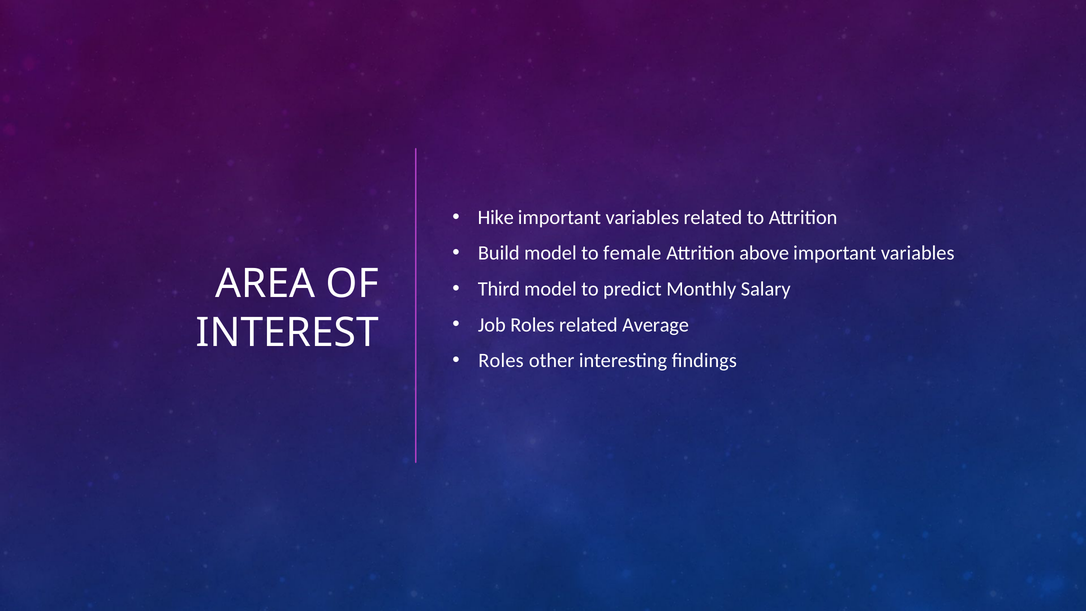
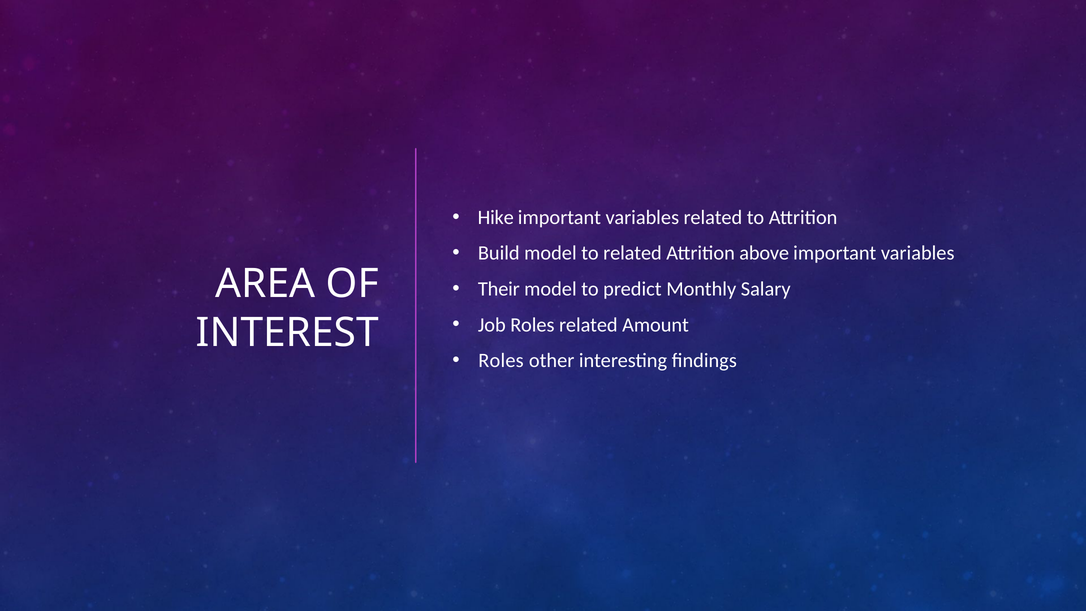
to female: female -> related (632, 253)
Third: Third -> Their (499, 289)
Average: Average -> Amount (656, 325)
